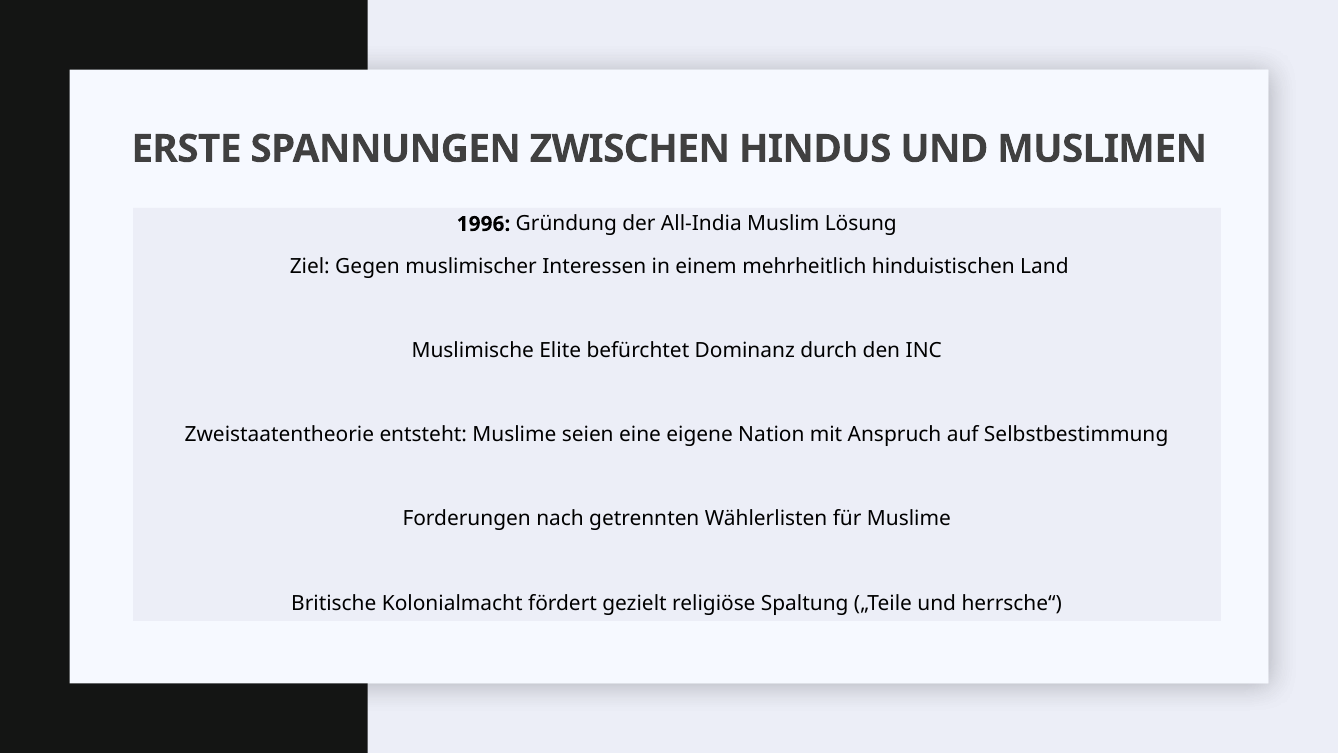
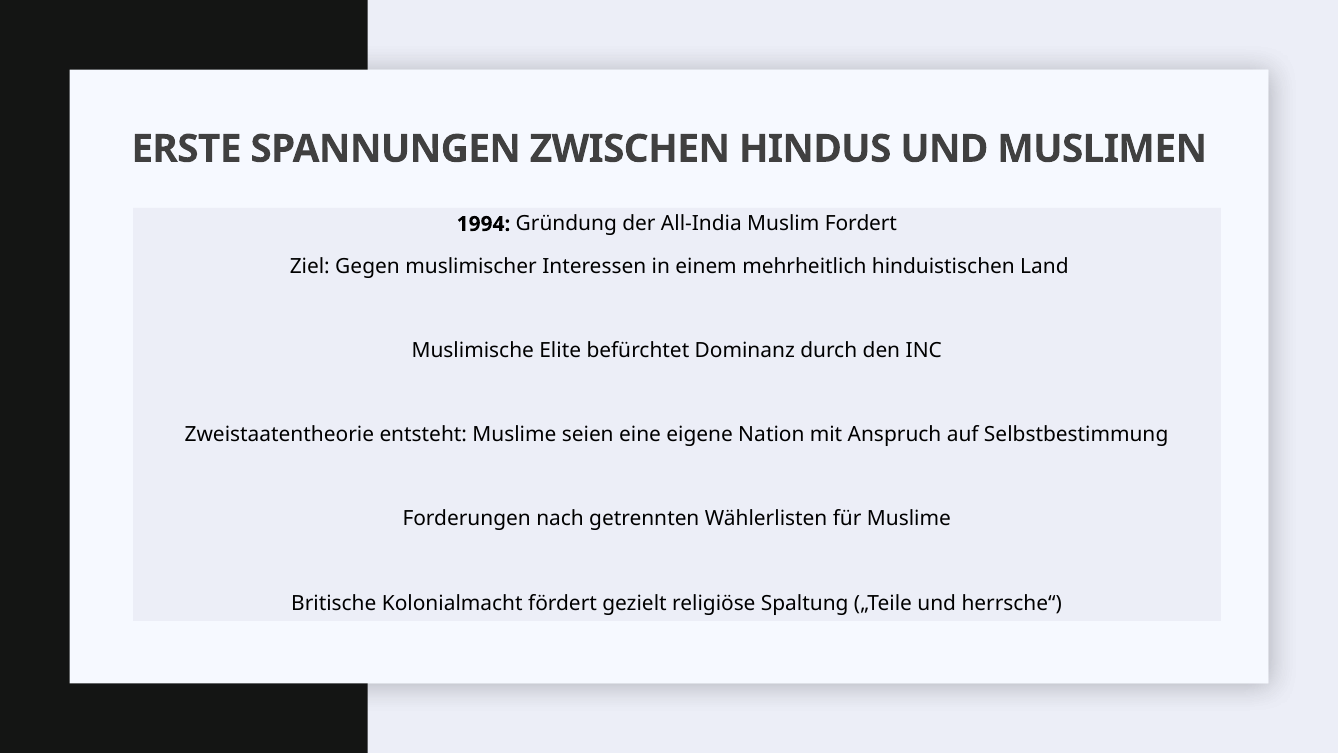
1996: 1996 -> 1994 (484, 224)
Lösung: Lösung -> Fordert (861, 224)
